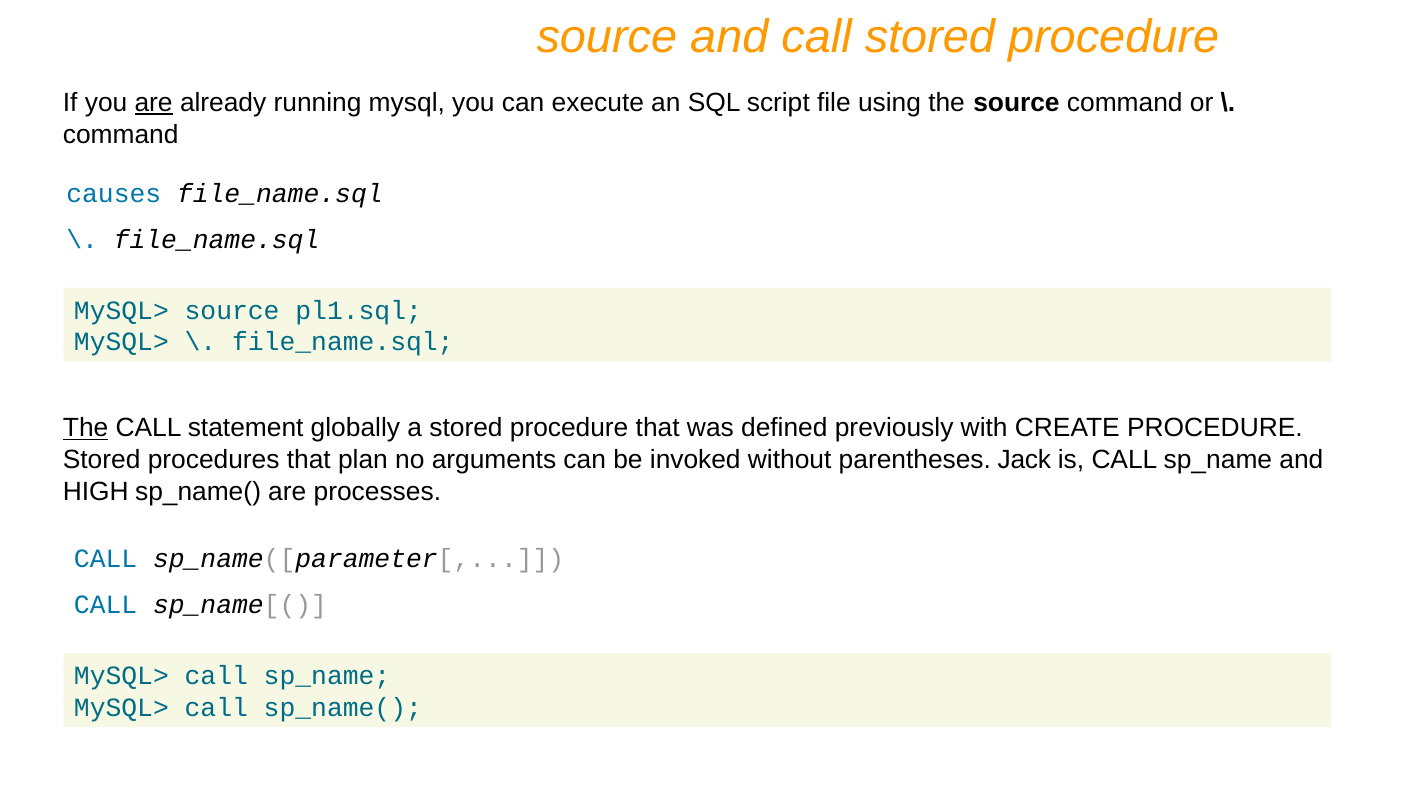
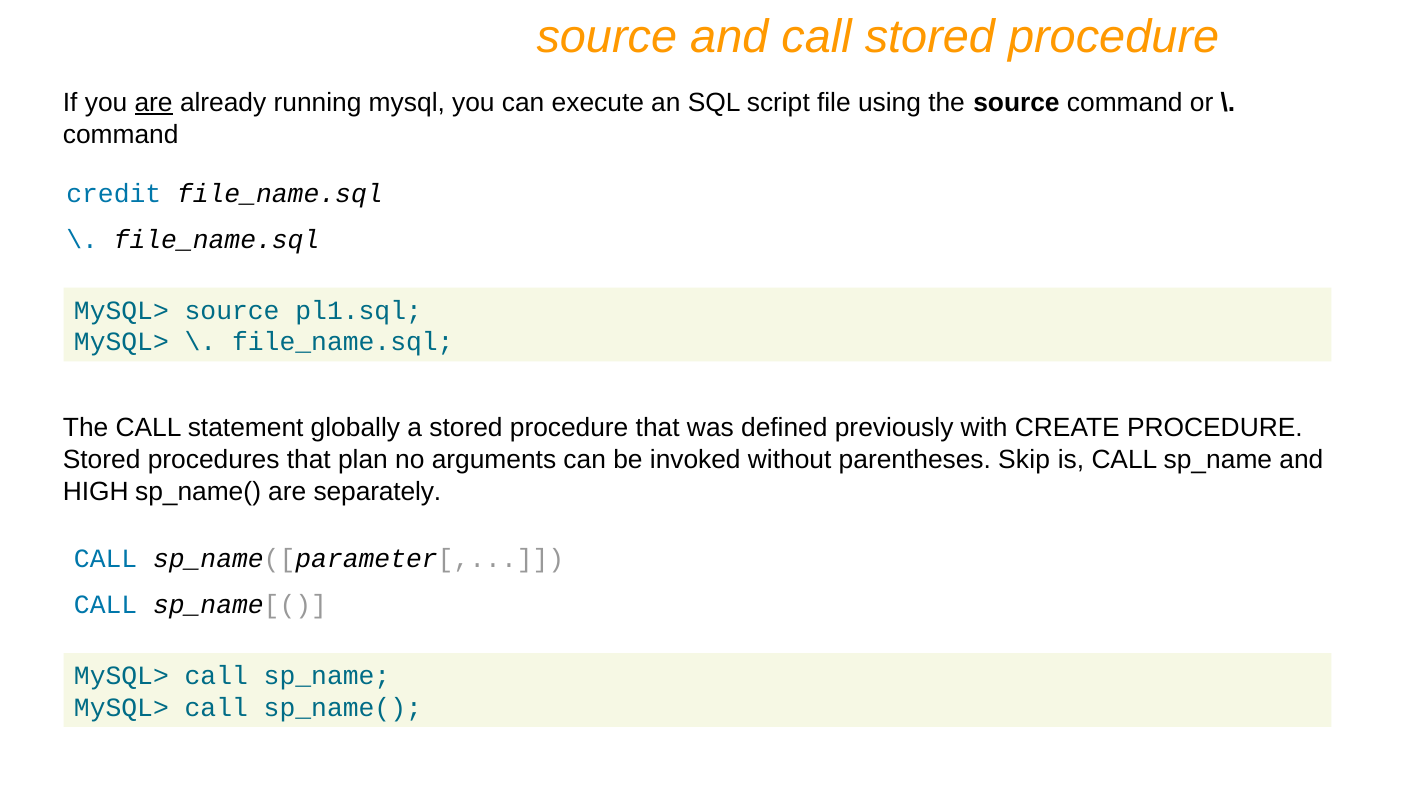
causes: causes -> credit (114, 194)
The underline: present -> none (86, 428)
Jack: Jack -> Skip (1024, 460)
processes: processes -> separately (377, 491)
